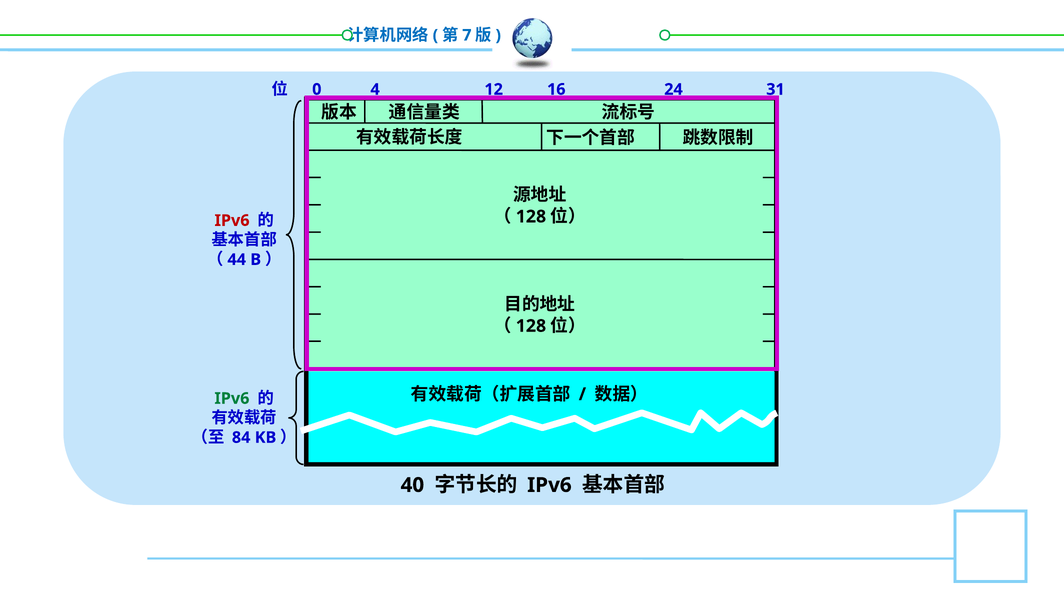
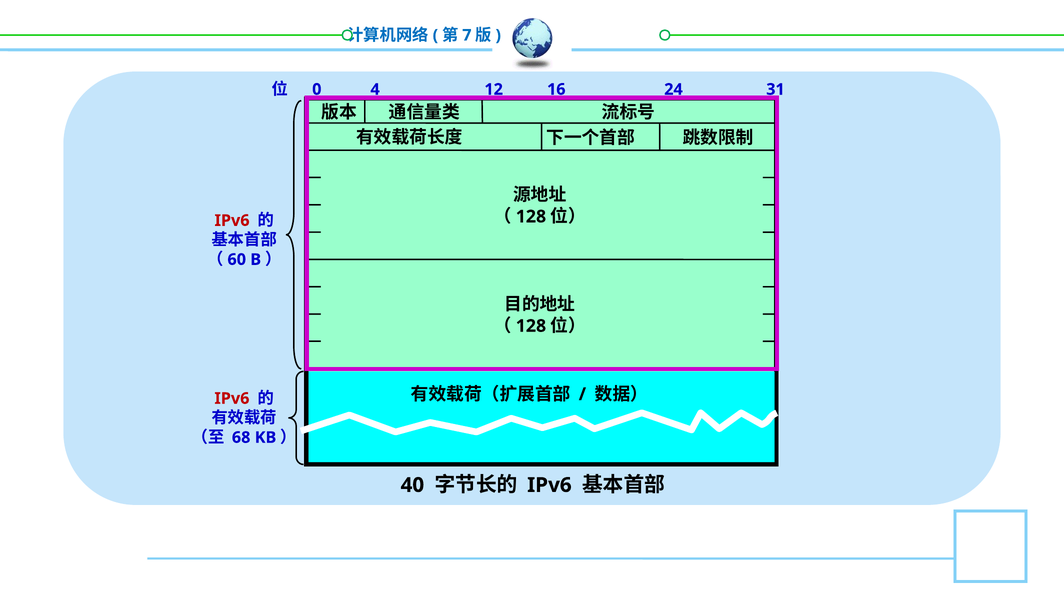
44: 44 -> 60 (237, 260)
IPv6 colour: green -> red (232, 399)
84: 84 -> 68 (241, 438)
